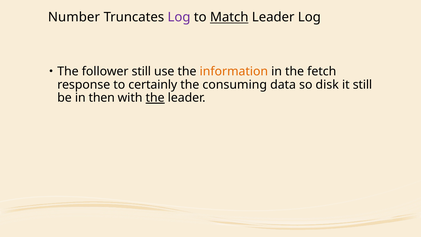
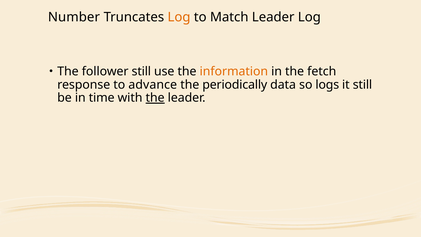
Log colour: purple -> orange (179, 17)
Match underline: present -> none (229, 17)
certainly: certainly -> advance (153, 85)
consuming: consuming -> periodically (235, 85)
disk: disk -> logs (327, 85)
then: then -> time (102, 98)
